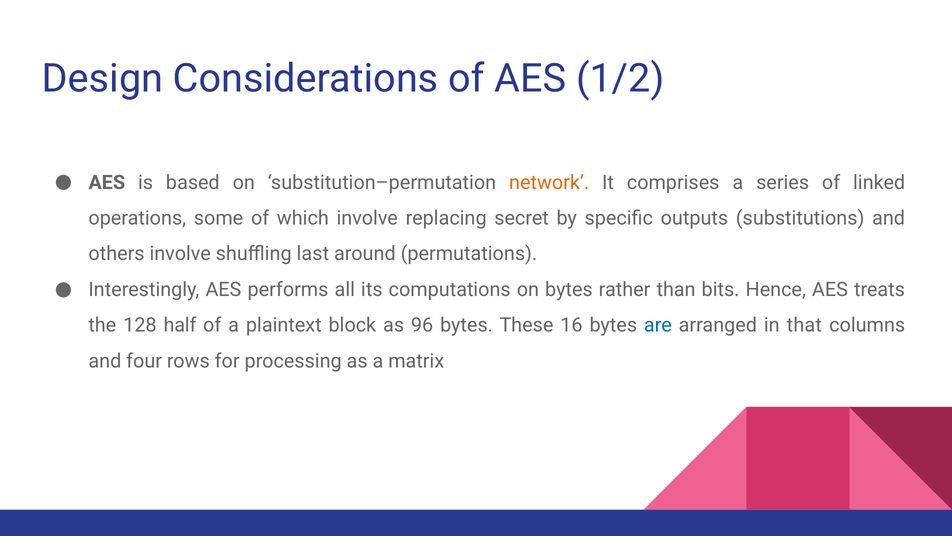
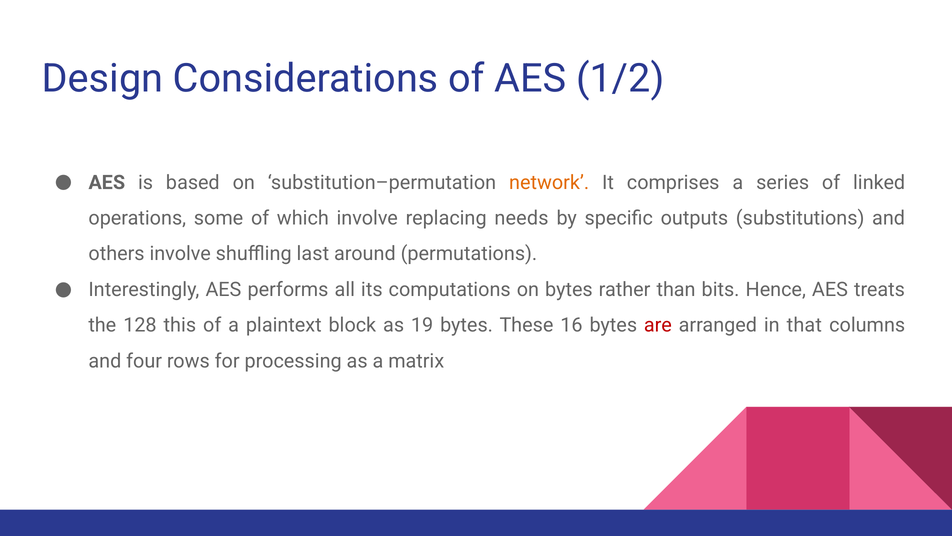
secret: secret -> needs (521, 218)
half: half -> this (180, 325)
96: 96 -> 19 (422, 325)
are colour: blue -> red (658, 325)
